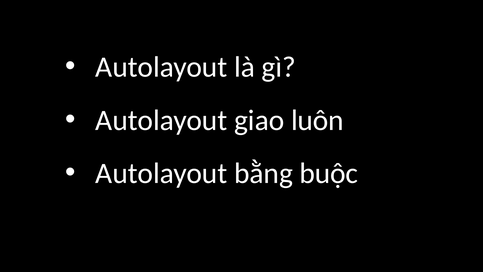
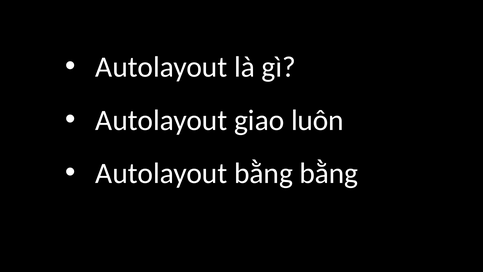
bằng buộc: buộc -> bằng (329, 173)
